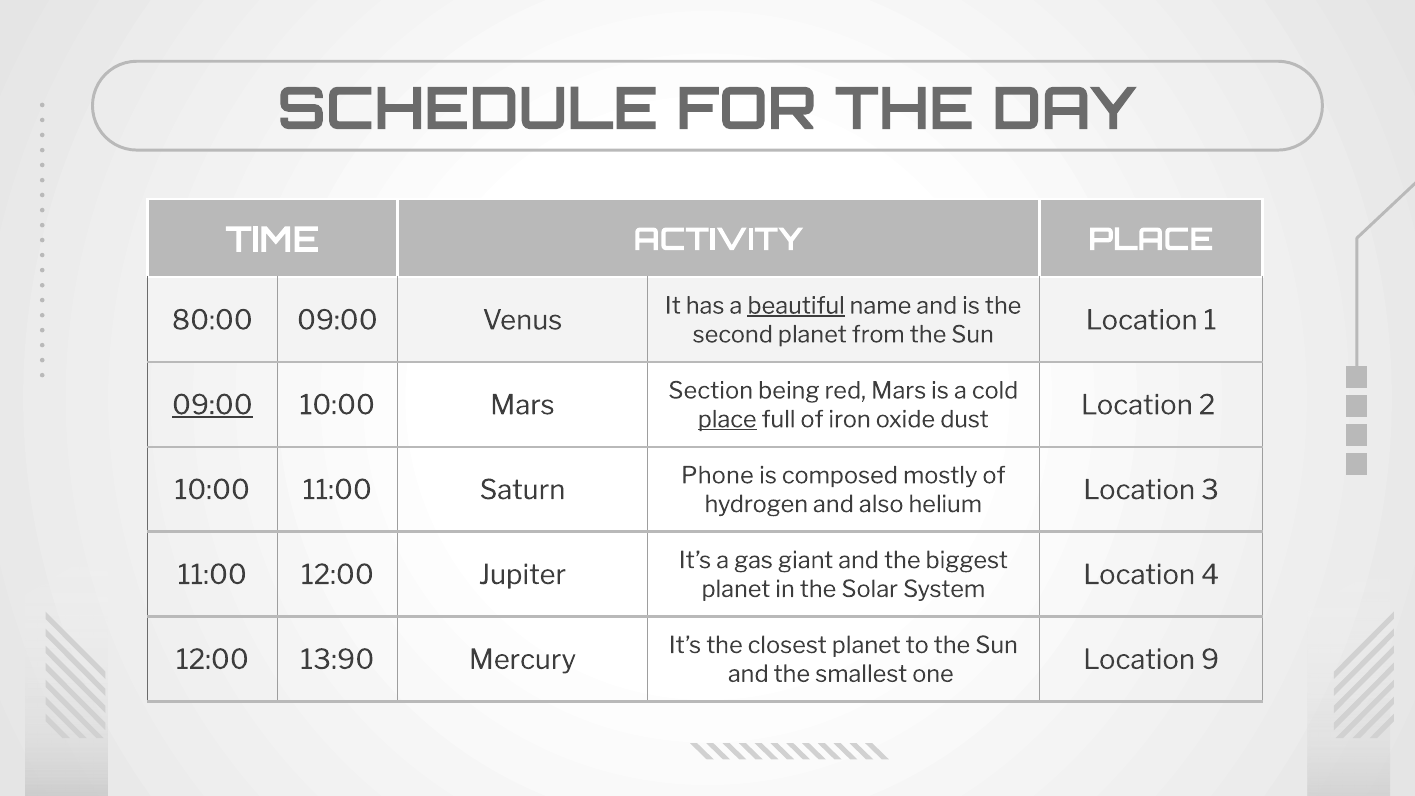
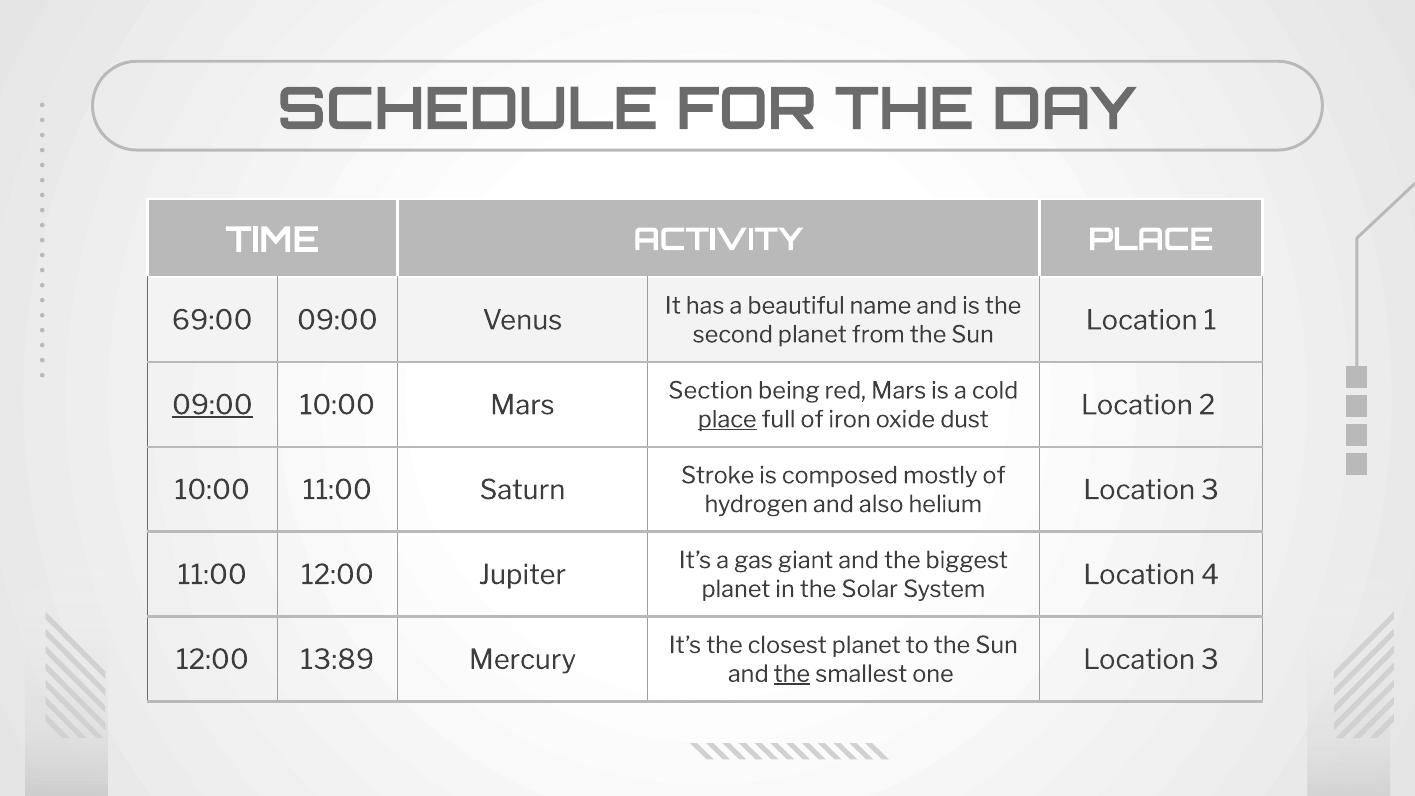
beautiful underline: present -> none (796, 306)
80:00: 80:00 -> 69:00 (212, 320)
Phone: Phone -> Stroke (718, 476)
13:90: 13:90 -> 13:89 (337, 660)
9: 9 -> 3 (1210, 660)
the underline: none -> present (792, 674)
